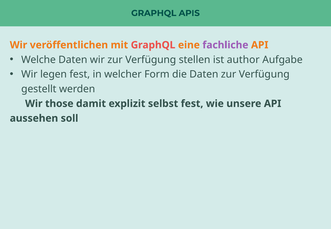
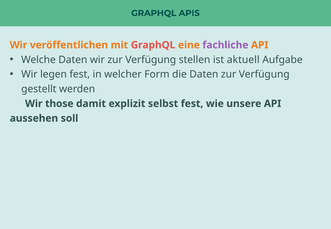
author: author -> aktuell (243, 60)
